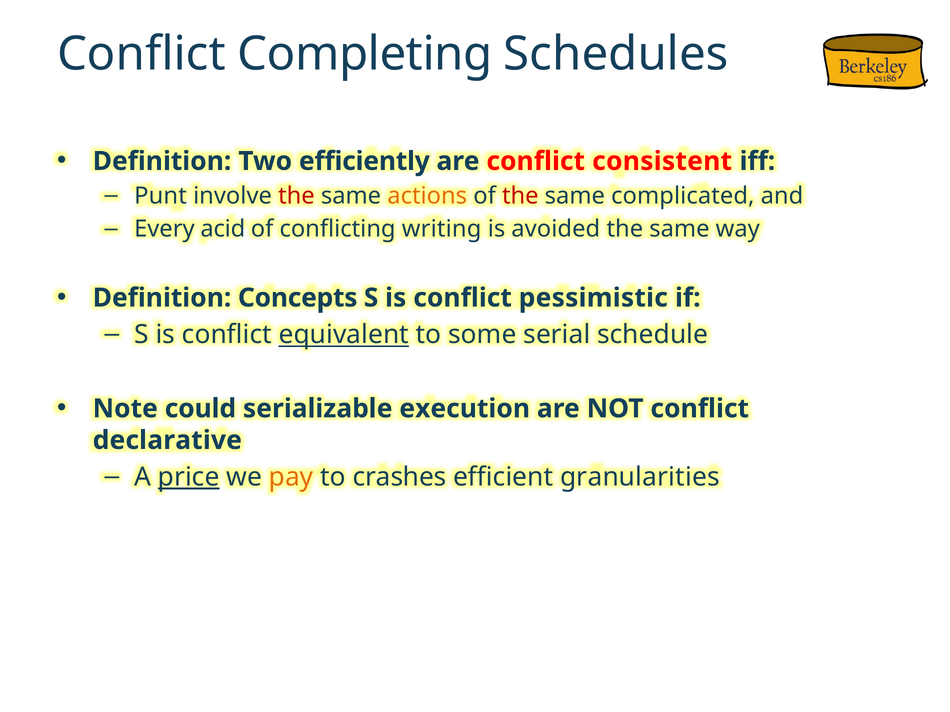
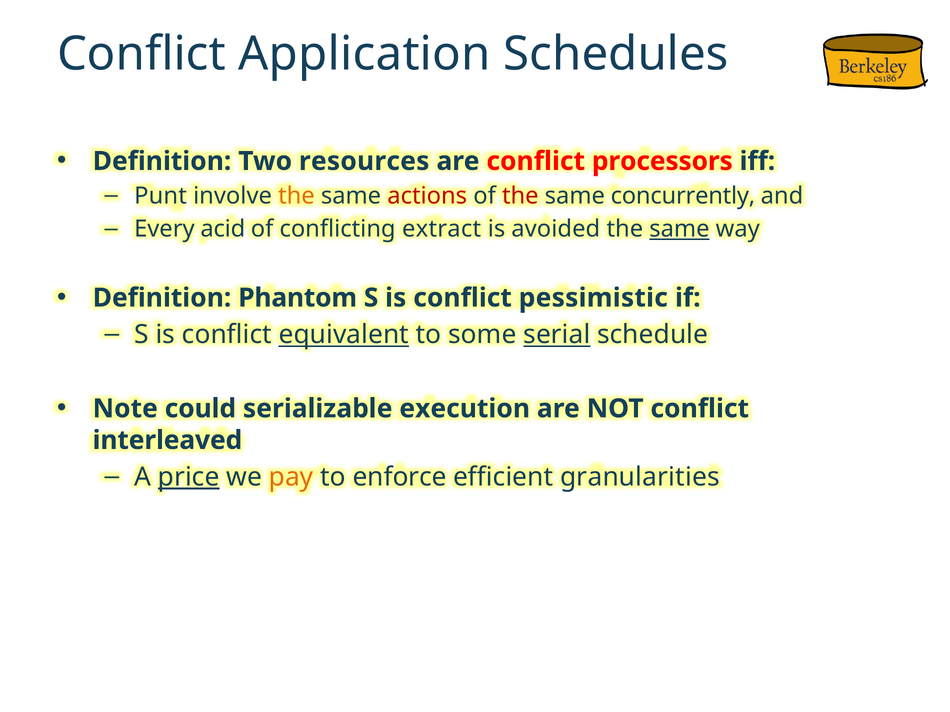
Completing: Completing -> Application (364, 54)
efficiently: efficiently -> resources (364, 161)
consistent: consistent -> processors (662, 161)
the colour: red -> orange (296, 196)
actions colour: orange -> red (427, 196)
complicated: complicated -> concurrently (683, 196)
writing: writing -> extract (442, 229)
same underline: none -> present (679, 229)
Concepts: Concepts -> Phantom (298, 298)
serial underline: none -> present (557, 335)
declarative: declarative -> interleaved (167, 441)
crashes: crashes -> enforce (400, 478)
